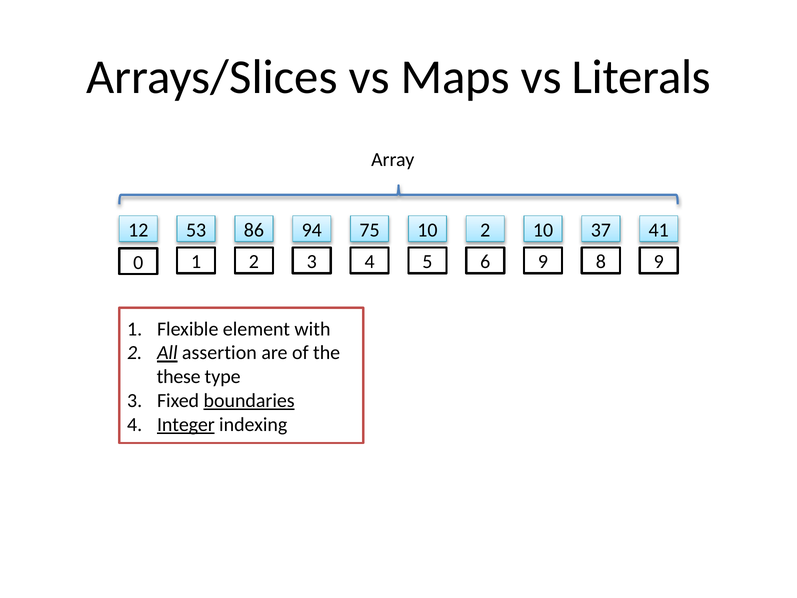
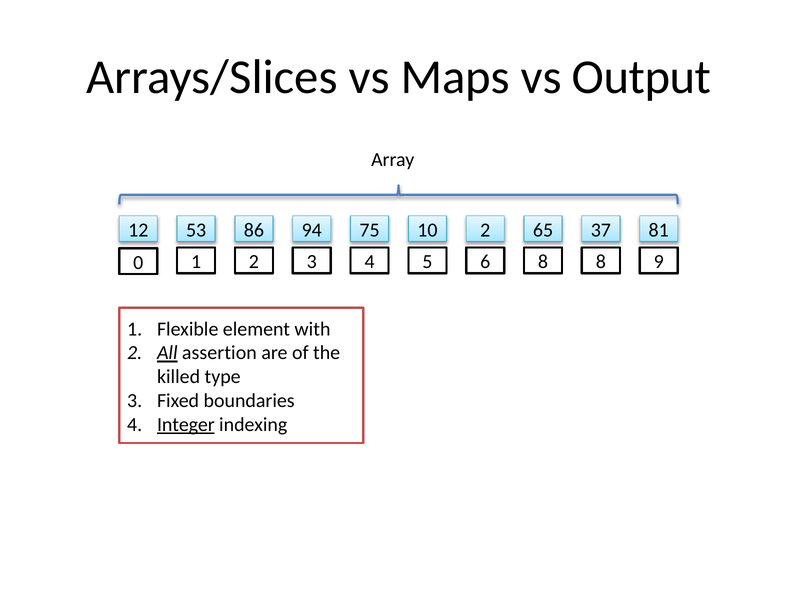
Literals: Literals -> Output (641, 77)
2 10: 10 -> 65 (543, 230)
41: 41 -> 81 (659, 230)
6 9: 9 -> 8 (543, 262)
these: these -> killed (179, 377)
boundaries underline: present -> none (249, 401)
